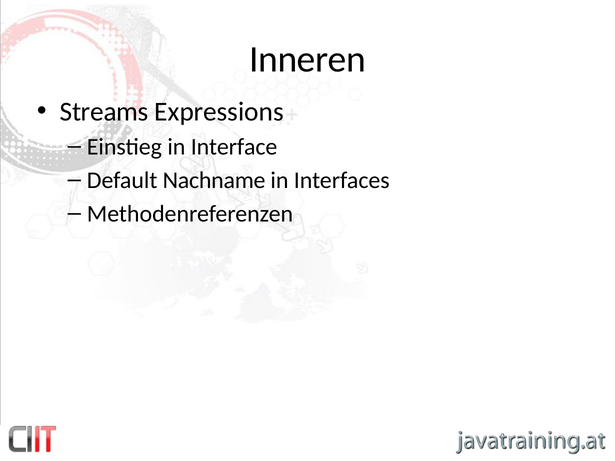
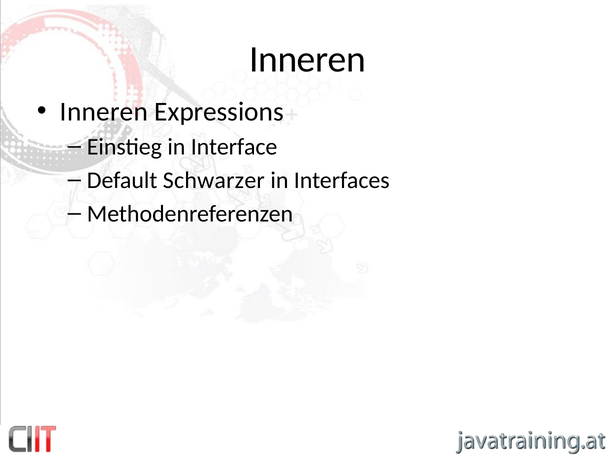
Streams: Streams -> Inneren (104, 112)
Nachname: Nachname -> Schwarzer (214, 180)
